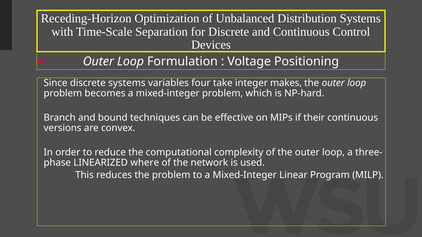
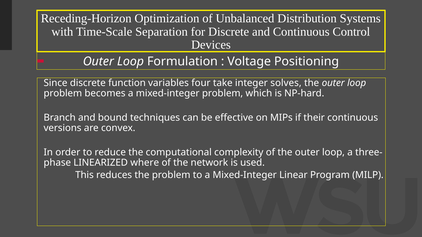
discrete systems: systems -> function (127, 83)
makes: makes -> solves (286, 83)
